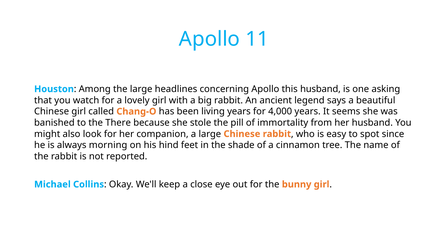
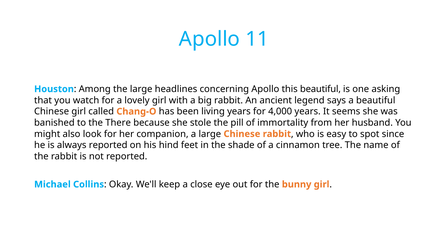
this husband: husband -> beautiful (320, 89)
always morning: morning -> reported (108, 145)
